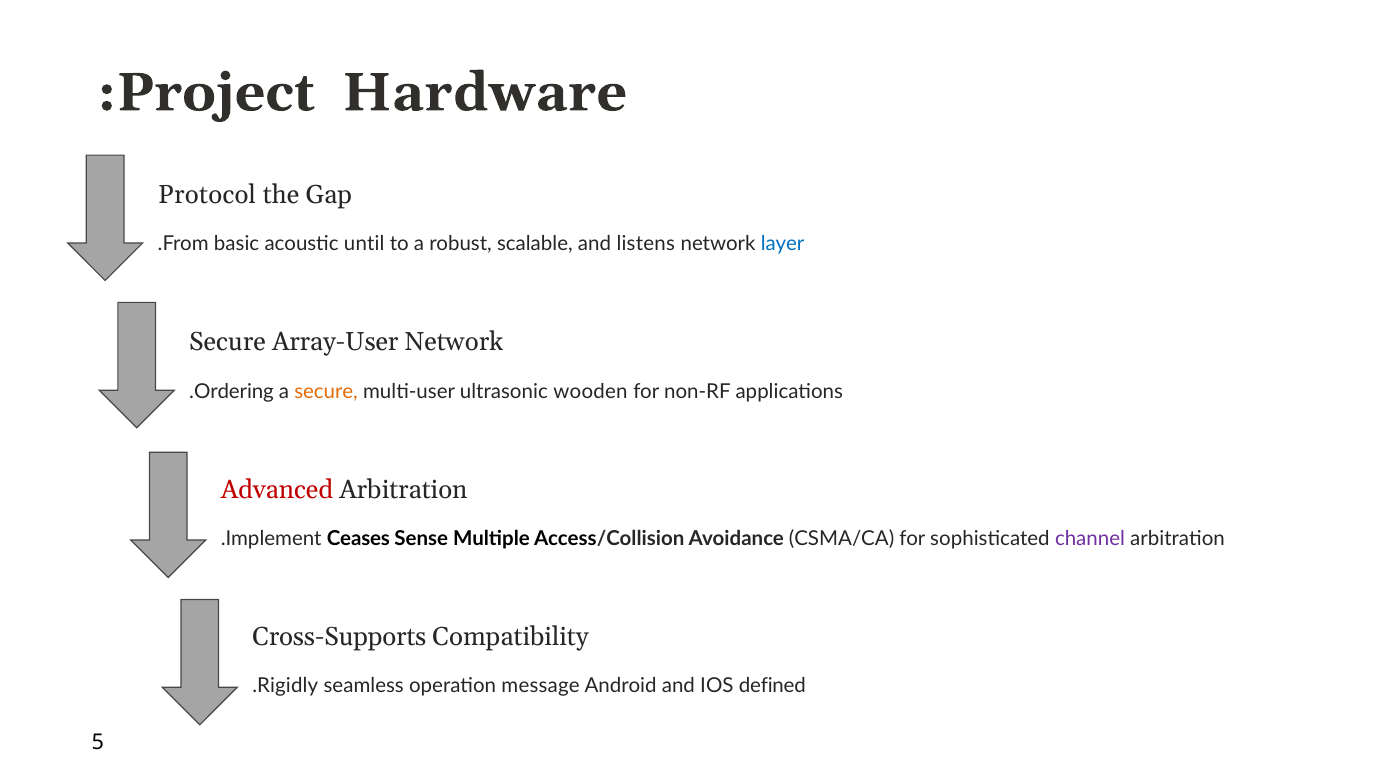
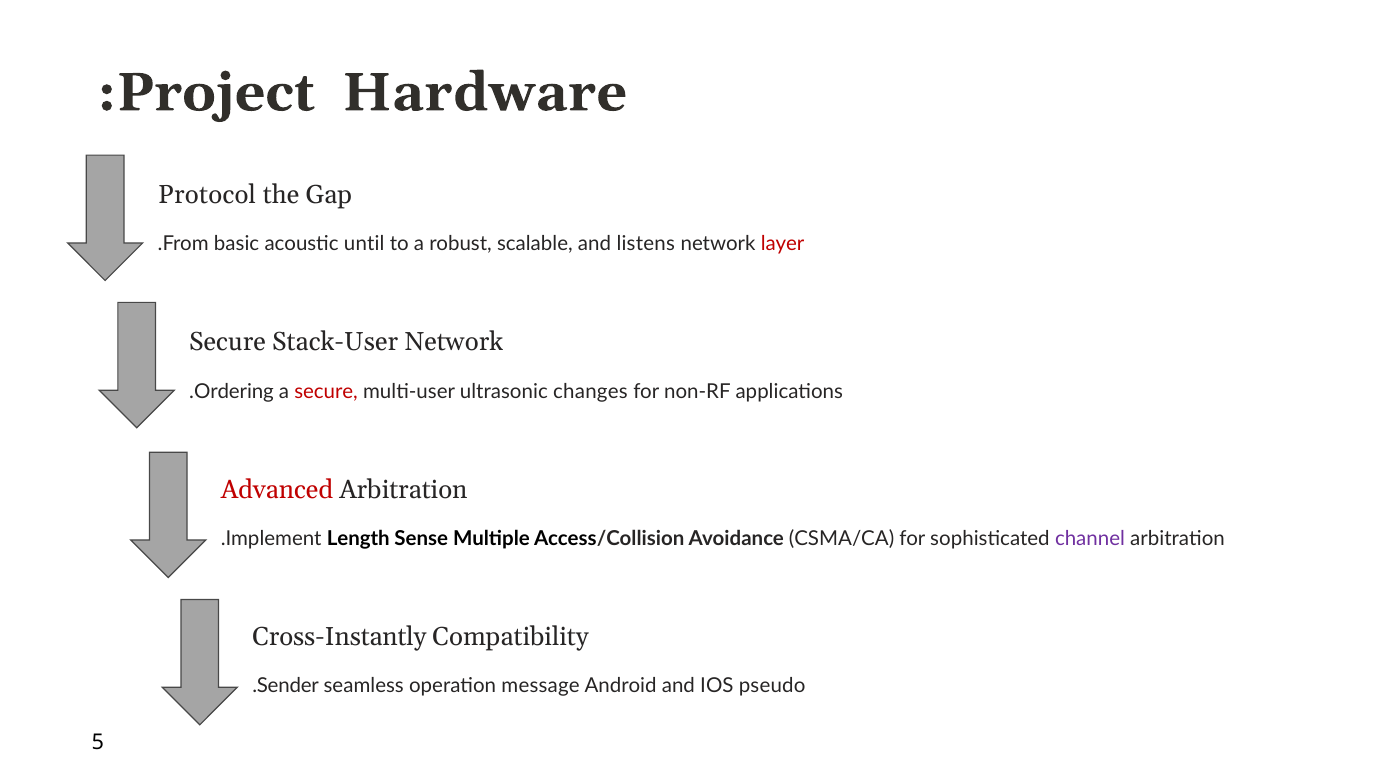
layer colour: blue -> red (783, 244)
Array-User: Array-User -> Stack-User (335, 342)
secure colour: orange -> red (326, 391)
wooden: wooden -> changes (590, 391)
Ceases: Ceases -> Length (358, 538)
Cross-Supports: Cross-Supports -> Cross-Instantly (339, 637)
Rigidly: Rigidly -> Sender (288, 686)
defined: defined -> pseudo (772, 686)
